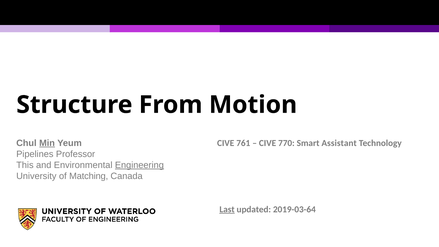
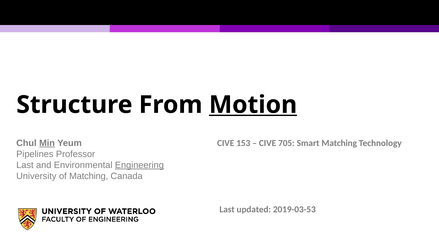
Motion underline: none -> present (253, 105)
761: 761 -> 153 (243, 143)
770: 770 -> 705 (286, 143)
Smart Assistant: Assistant -> Matching (339, 143)
This: This -> Last (25, 165)
Last underline: present -> none (227, 209)
2019-03-64: 2019-03-64 -> 2019-03-53 (294, 209)
